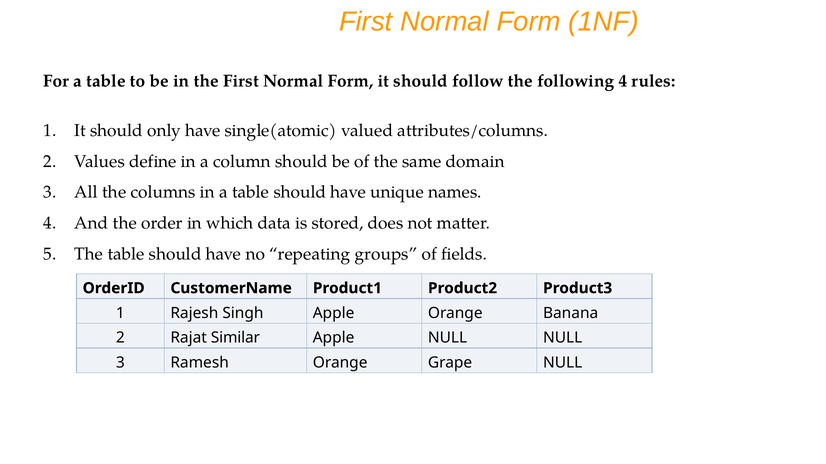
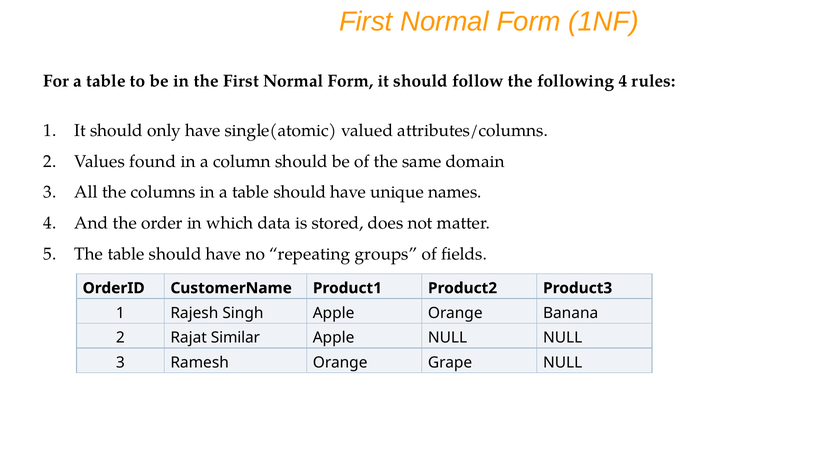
define: define -> found (153, 162)
